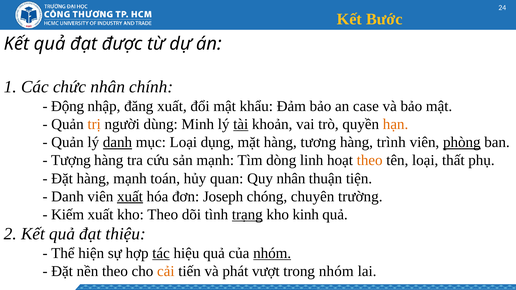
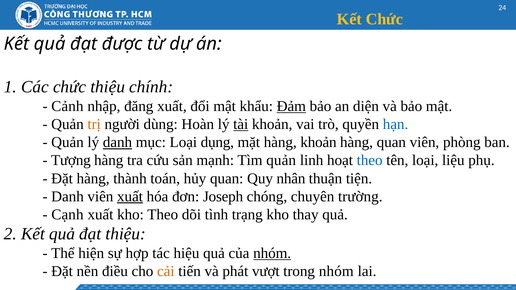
Kết Bước: Bước -> Chức (384, 19)
chức nhân: nhân -> thiệu (108, 87)
Động: Động -> Cảnh (67, 106)
Đảm underline: none -> present (291, 106)
case: case -> diện (366, 106)
Minh: Minh -> Hoàn (198, 124)
hạn colour: orange -> blue (396, 124)
hàng tương: tương -> khoản (318, 142)
hàng trình: trình -> quan (391, 142)
phòng underline: present -> none (462, 142)
Tìm dòng: dòng -> quản (281, 160)
theo colour: orange -> blue (370, 160)
thất: thất -> liệu (453, 160)
hàng mạnh: mạnh -> thành (130, 179)
Kiếm: Kiếm -> Cạnh (67, 215)
trạng underline: present -> none (247, 215)
kinh: kinh -> thay (306, 215)
tác underline: present -> none (161, 253)
nền theo: theo -> điều (115, 271)
